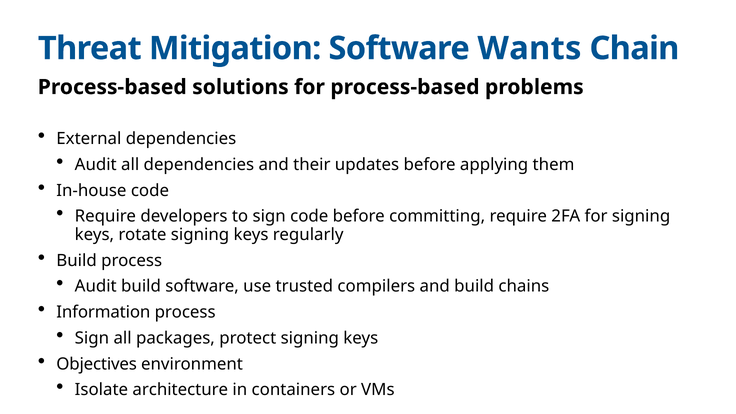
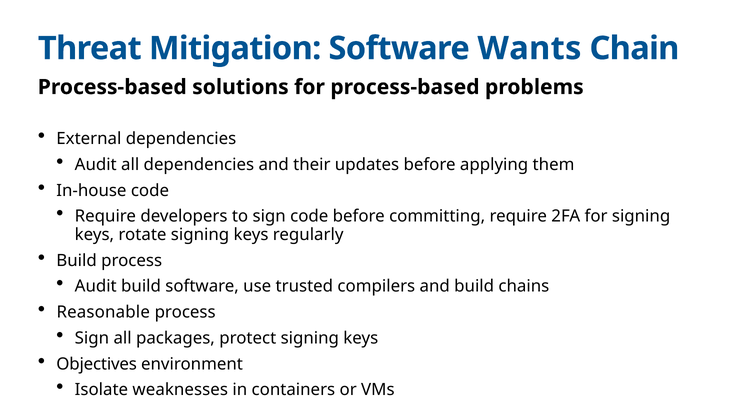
Information: Information -> Reasonable (103, 312)
architecture: architecture -> weaknesses (180, 390)
